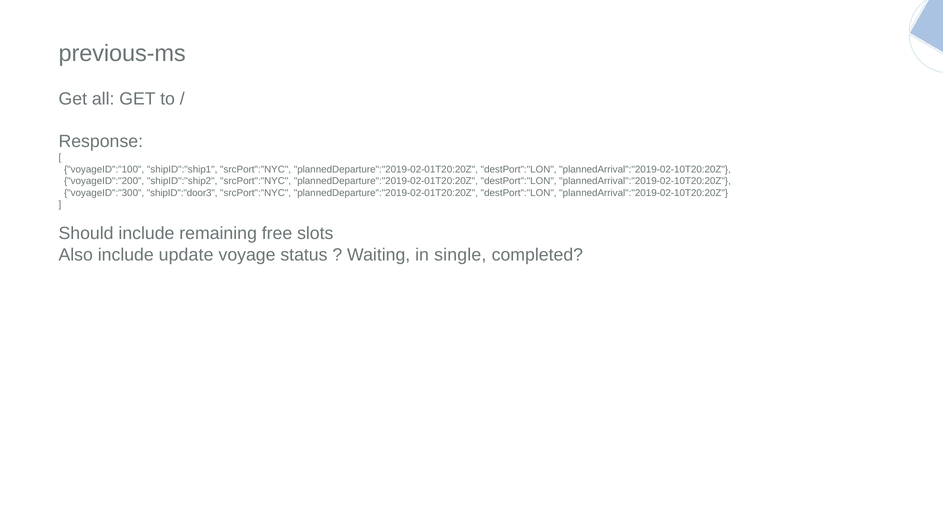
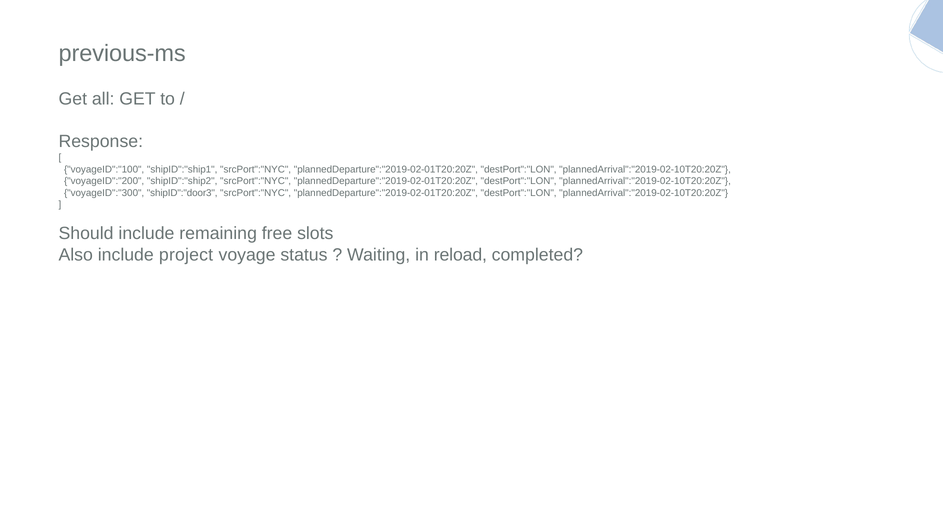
update: update -> project (186, 255)
single: single -> reload (460, 255)
